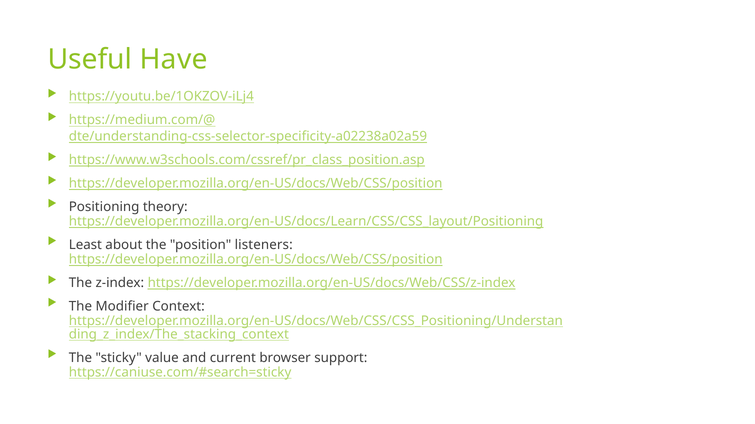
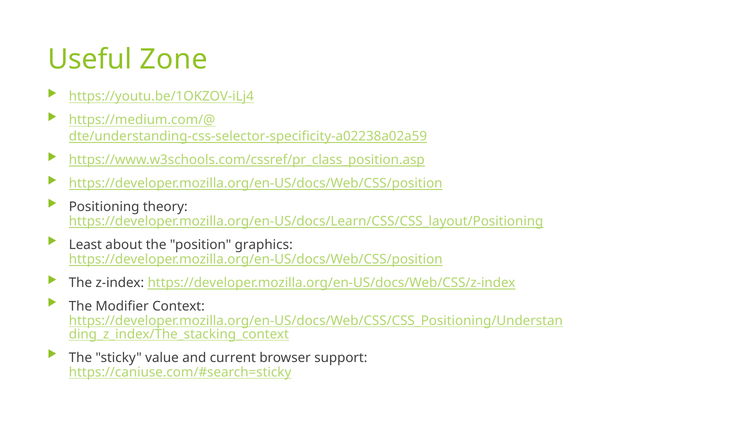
Have: Have -> Zone (174, 60)
listeners: listeners -> graphics (264, 245)
